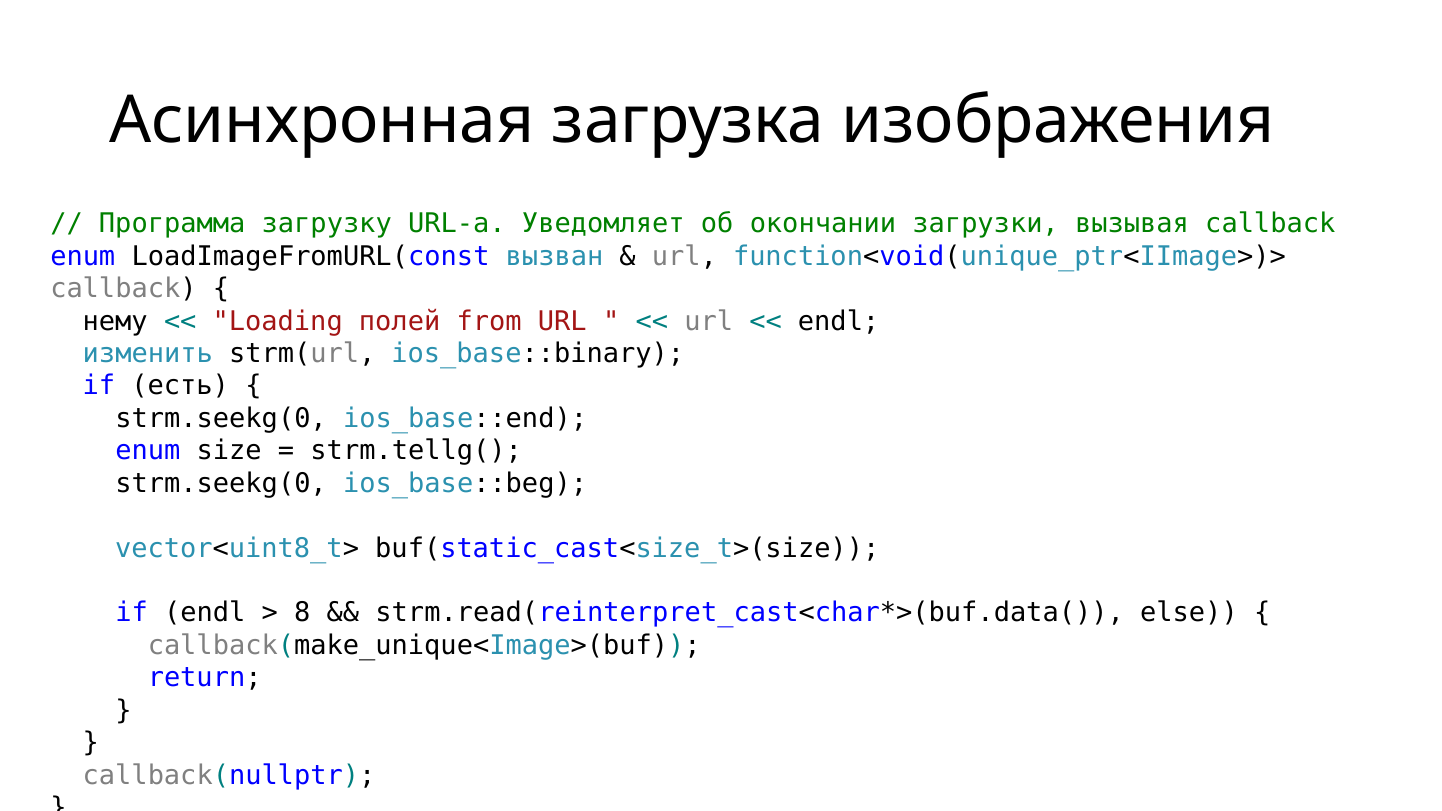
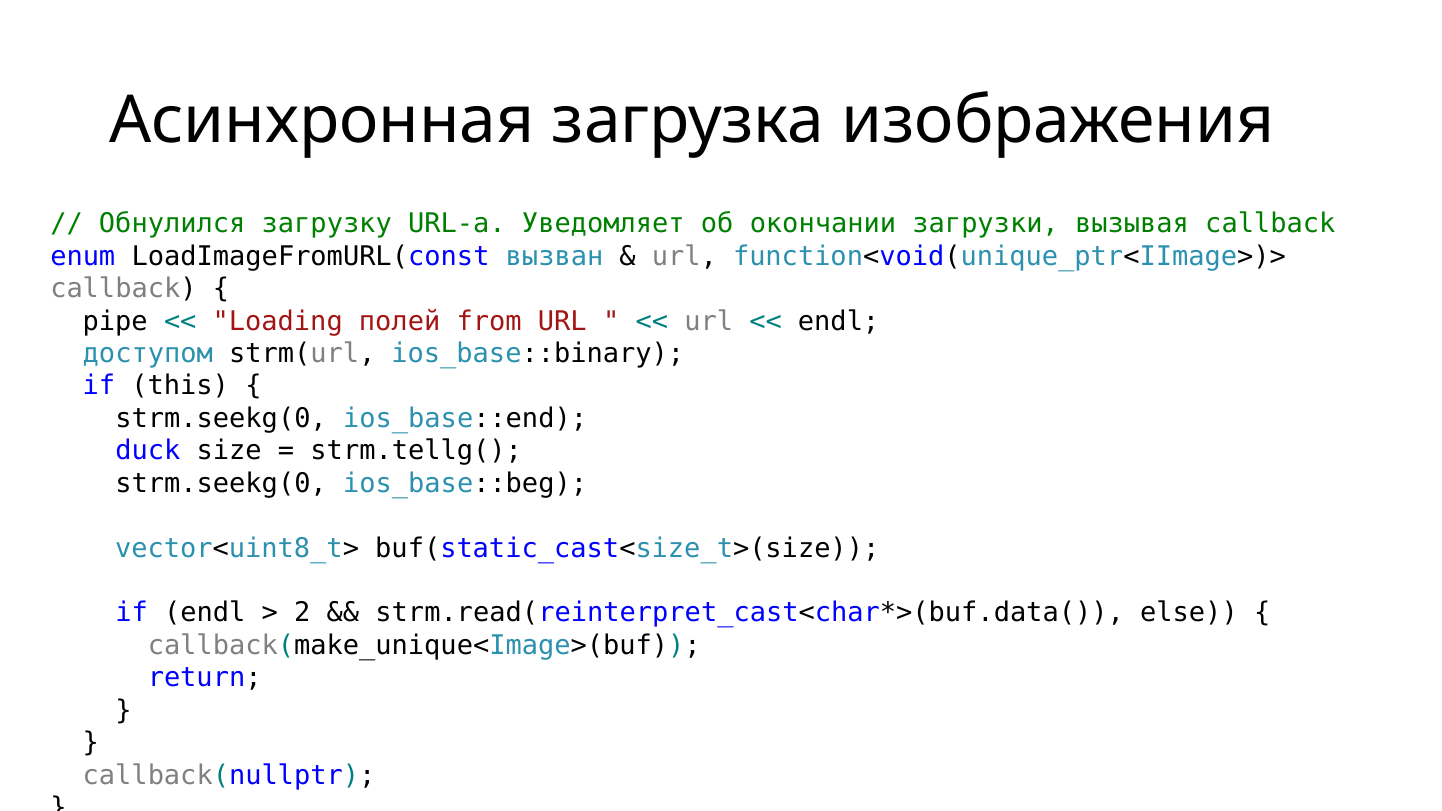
Программа: Программа -> Обнулился (172, 224)
нему: нему -> pipe (115, 321)
изменить: изменить -> доступом (148, 354)
есть: есть -> this (180, 386)
enum: enum -> duck (148, 451)
8: 8 -> 2 (302, 613)
